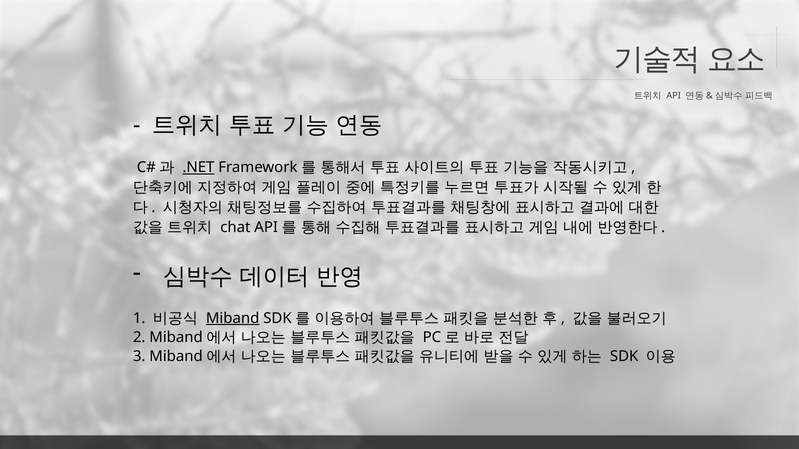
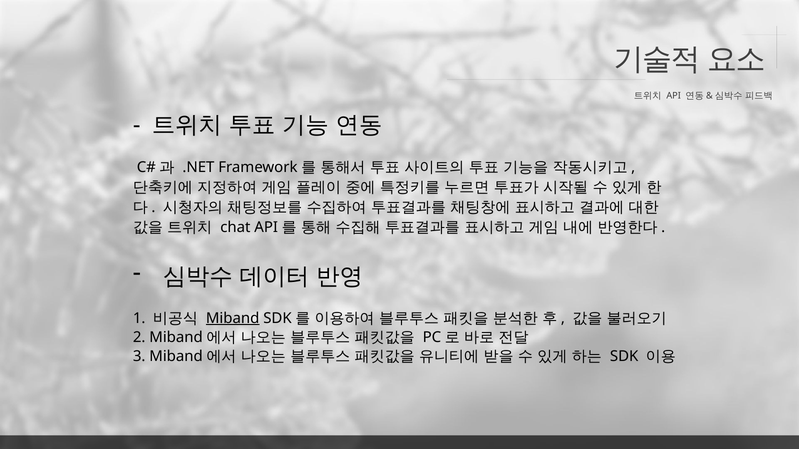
.NET underline: present -> none (198, 168)
